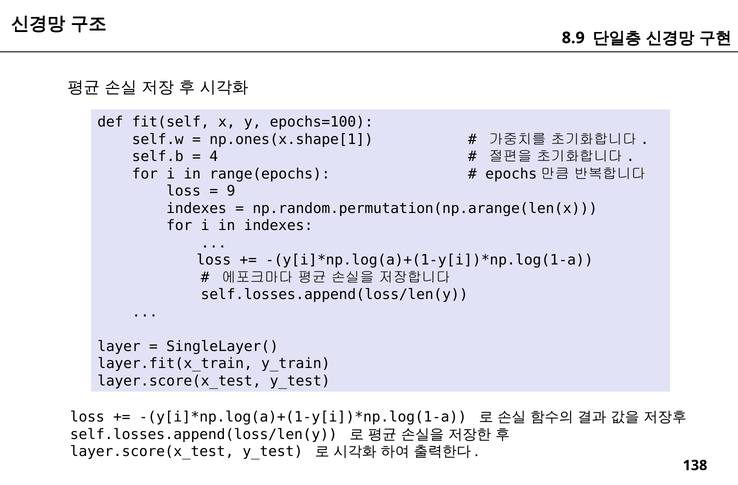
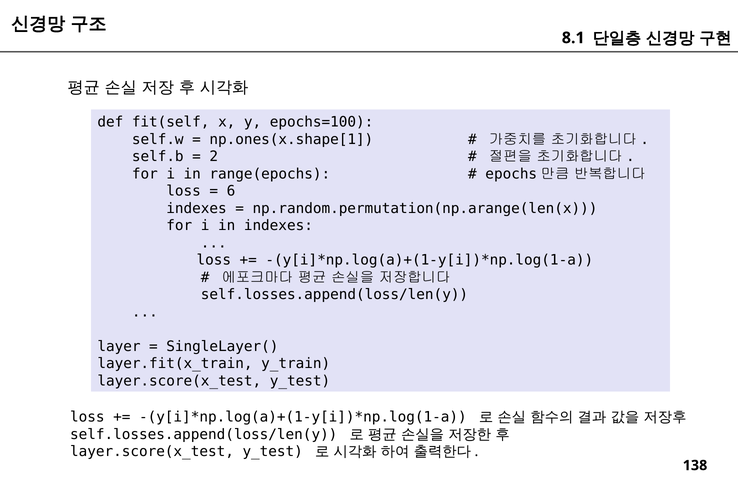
8.9: 8.9 -> 8.1 (573, 38)
4: 4 -> 2 (214, 157)
9: 9 -> 6 (231, 191)
